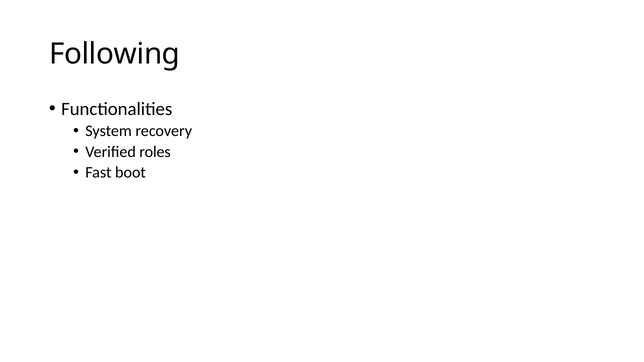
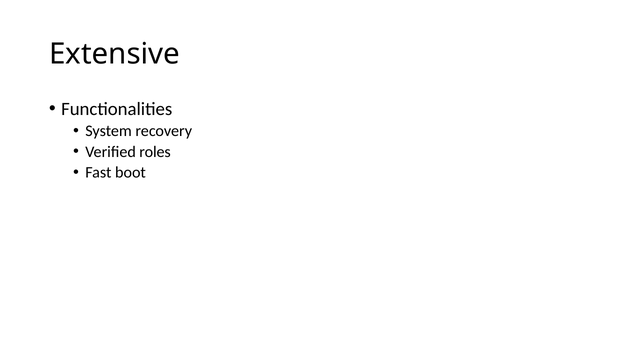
Following: Following -> Extensive (114, 54)
